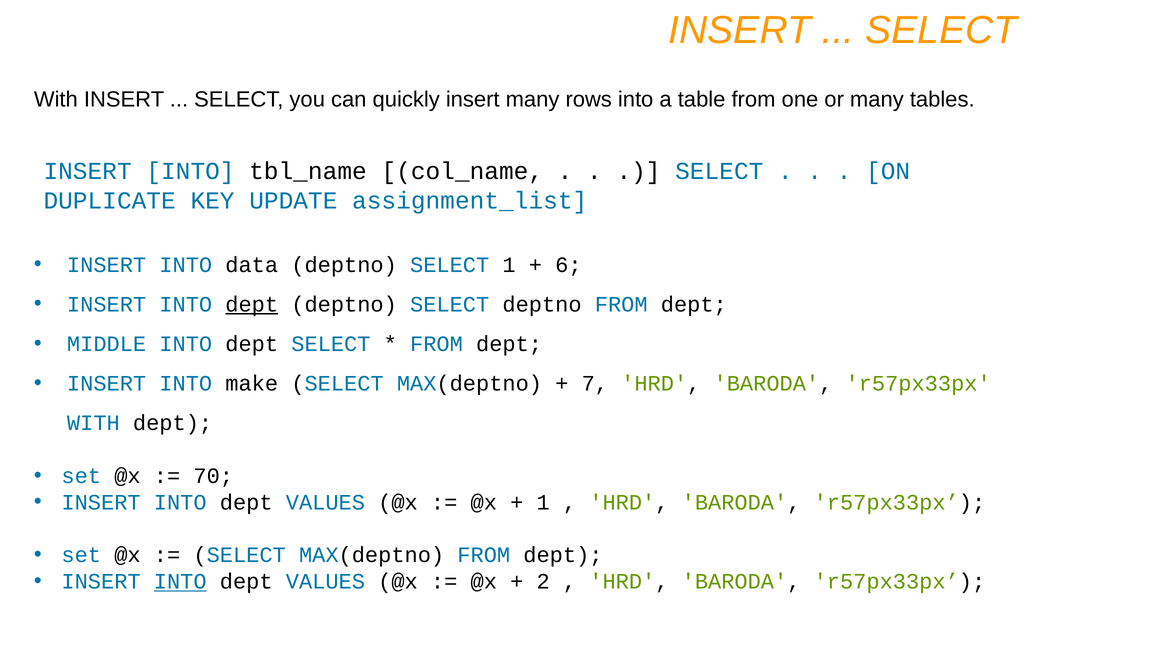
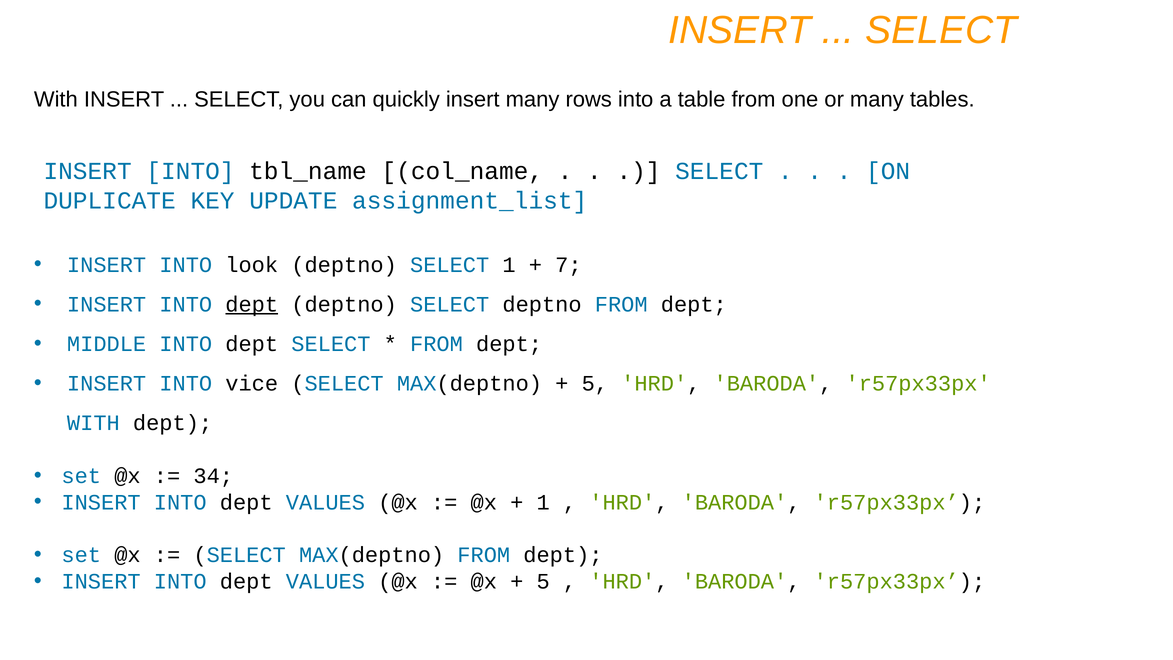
data: data -> look (252, 265)
6: 6 -> 7 (568, 265)
make: make -> vice (252, 383)
7: 7 -> 5 (595, 383)
70: 70 -> 34 (213, 476)
INTO underline: present -> none (180, 581)
2: 2 -> 5 (543, 581)
